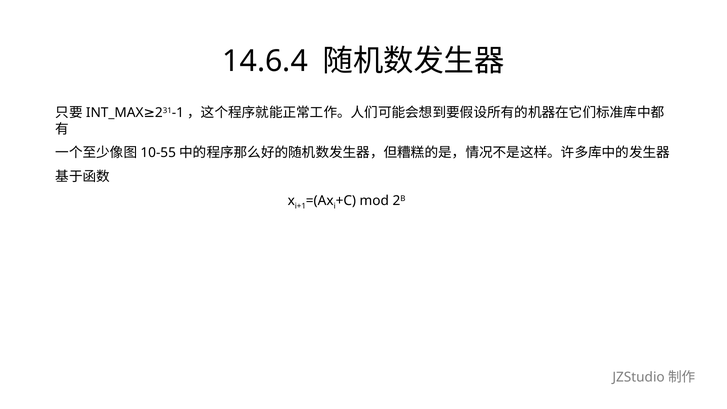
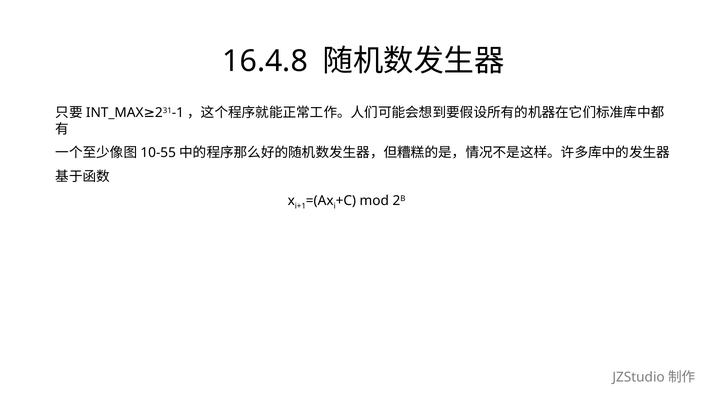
14.6.4: 14.6.4 -> 16.4.8 (265, 61)
